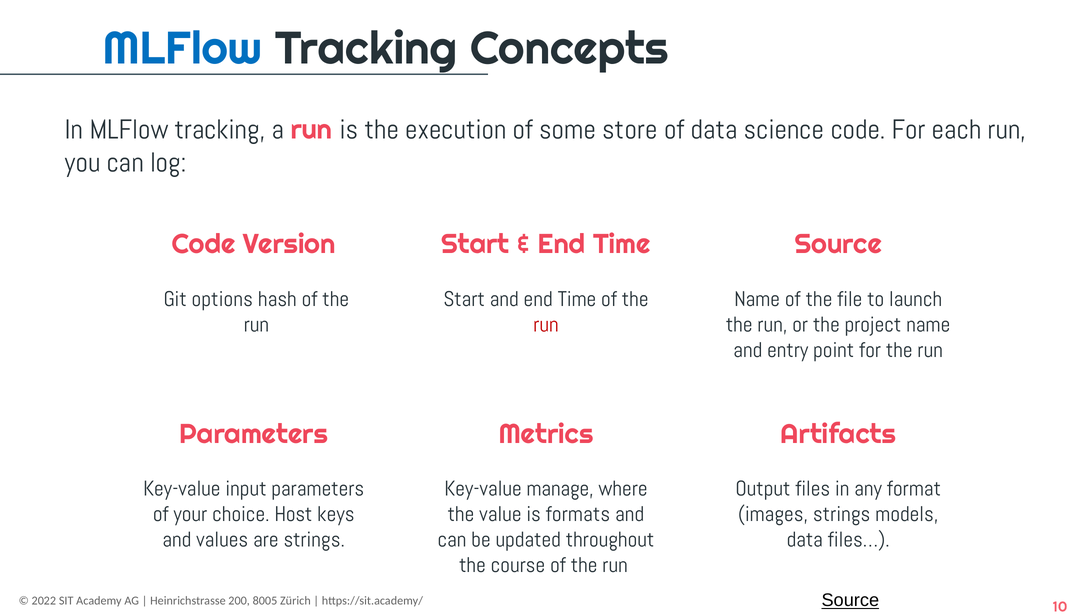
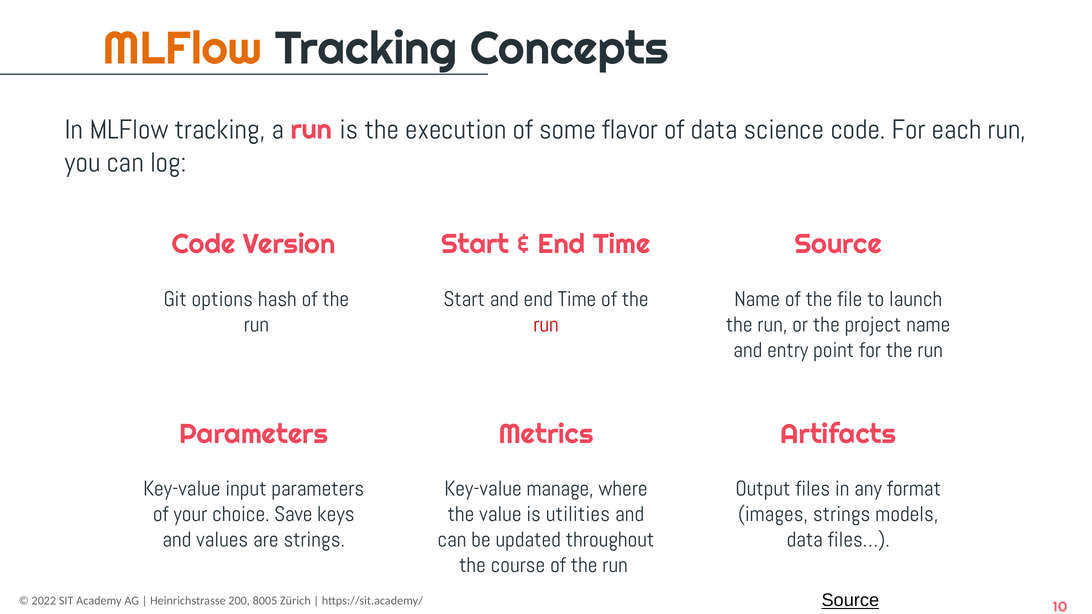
MLFlow colour: blue -> orange (183, 49)
store: store -> flavor (630, 130)
Host: Host -> Save (293, 515)
formats: formats -> utilities (578, 515)
